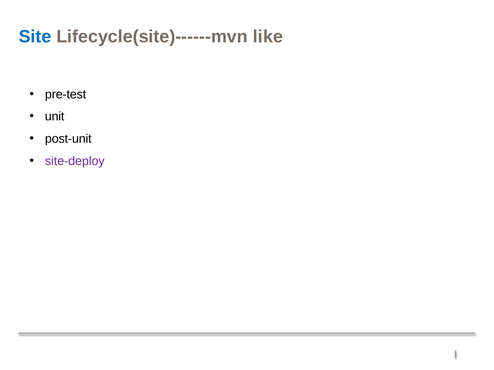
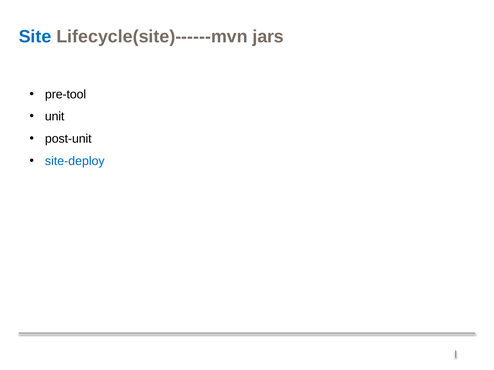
like: like -> jars (268, 37)
pre-test: pre-test -> pre-tool (66, 94)
site-deploy colour: purple -> blue (75, 161)
